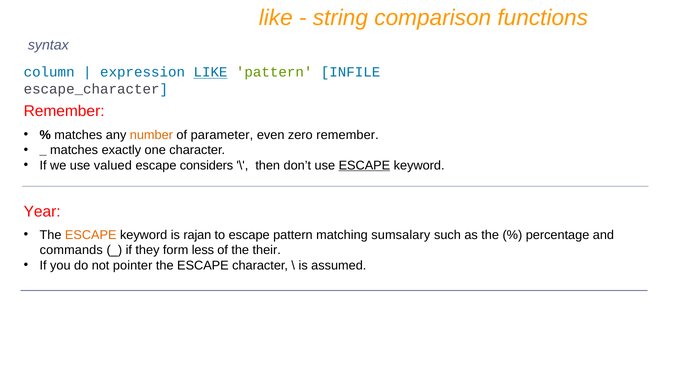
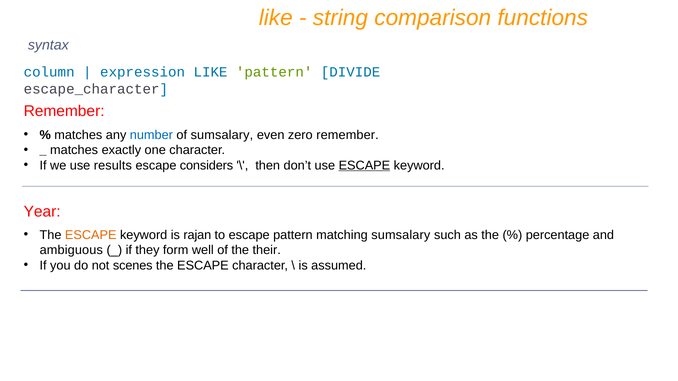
LIKE underline: present -> none (211, 72)
INFILE: INFILE -> DIVIDE (351, 72)
number colour: orange -> blue (151, 135)
of parameter: parameter -> sumsalary (222, 135)
valued: valued -> results (113, 166)
commands: commands -> ambiguous (71, 250)
less: less -> well (203, 250)
pointer: pointer -> scenes (133, 266)
